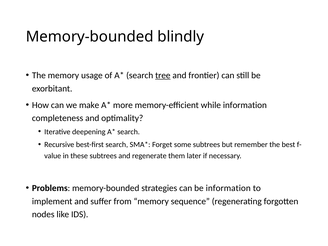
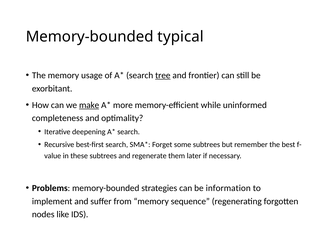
blindly: blindly -> typical (181, 37)
make underline: none -> present (89, 105)
while information: information -> uninformed (245, 105)
